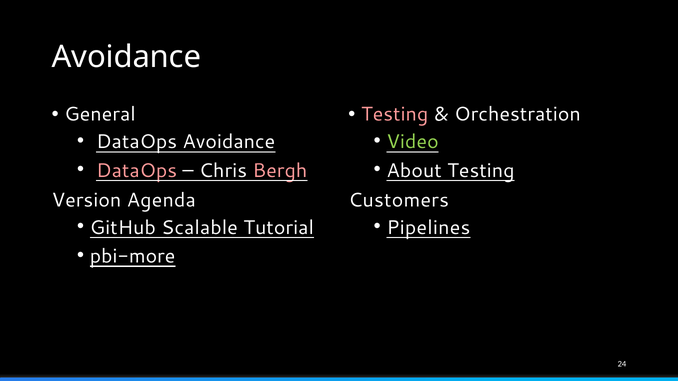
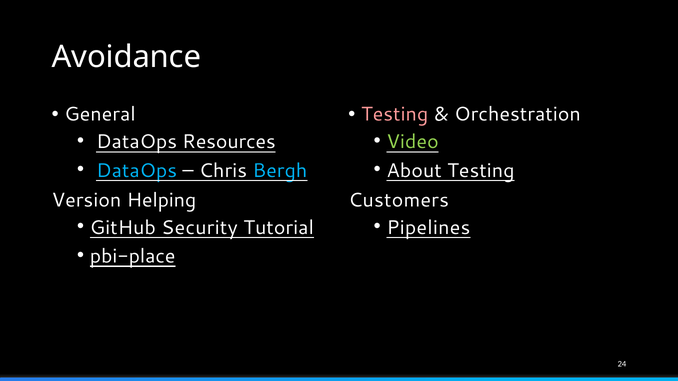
DataOps Avoidance: Avoidance -> Resources (229, 142)
DataOps colour: pink -> light blue (137, 171)
Bergh colour: pink -> light blue (280, 171)
Agenda: Agenda -> Helping (161, 200)
Scalable: Scalable -> Security (200, 228)
pbi-more: pbi-more -> pbi-place (133, 257)
